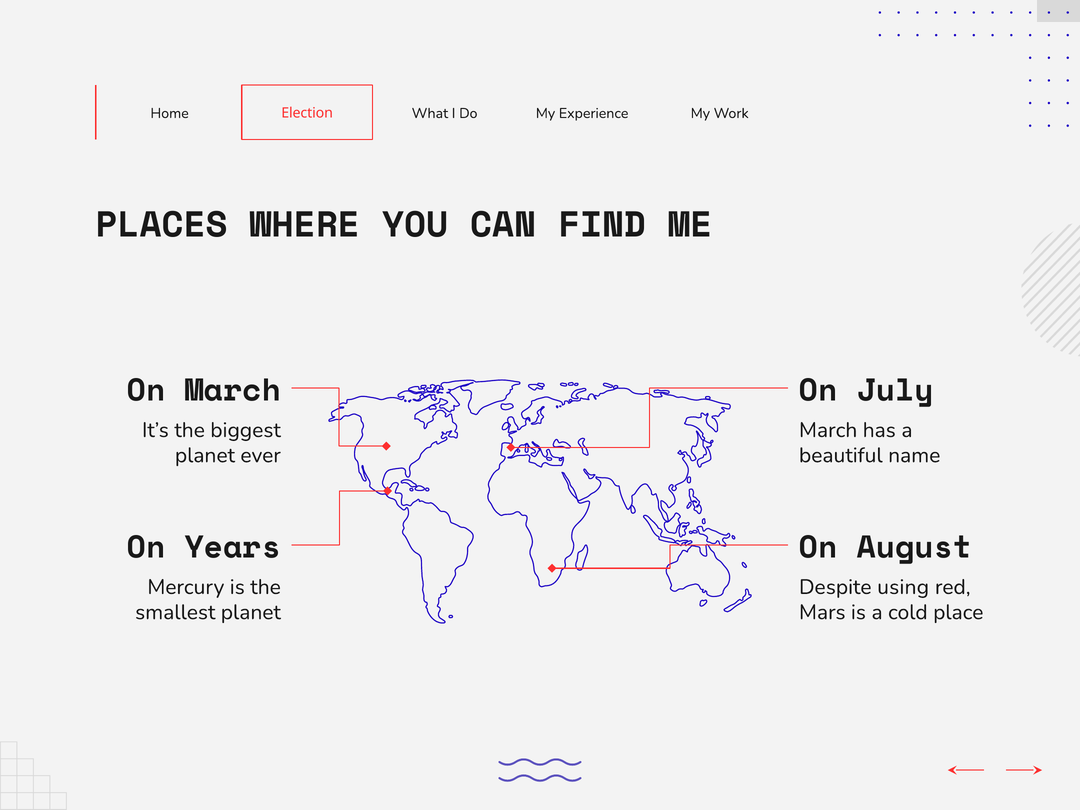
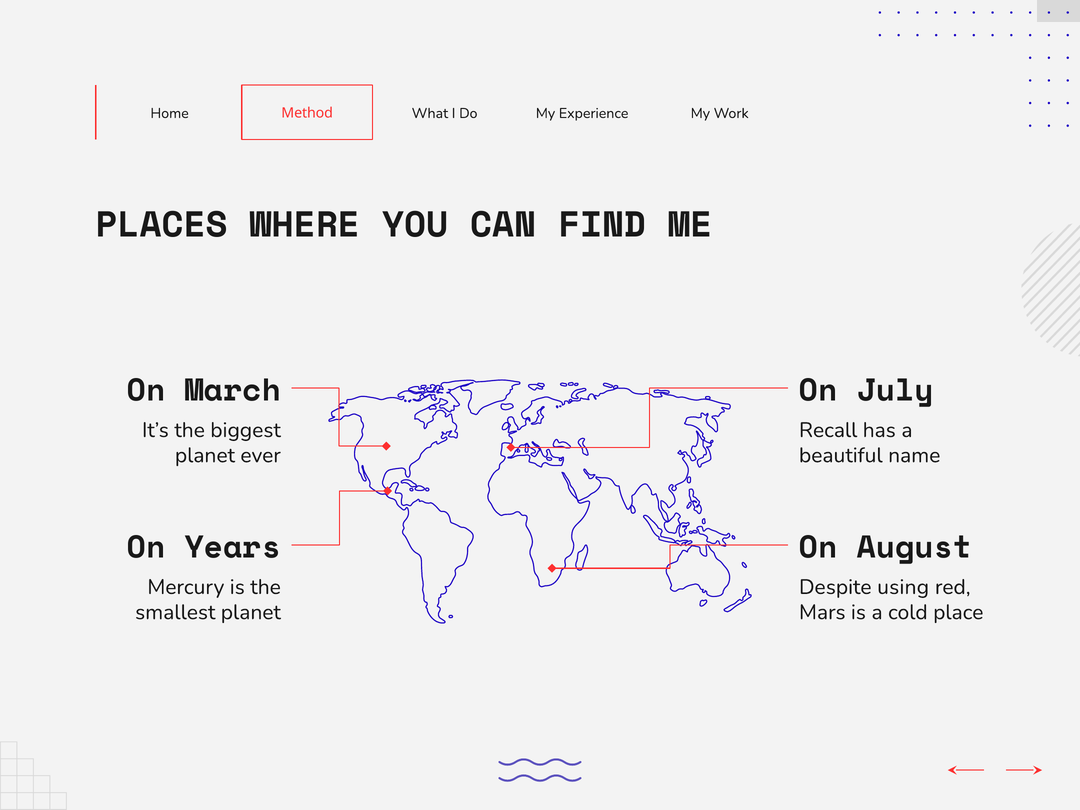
Election: Election -> Method (307, 113)
March: March -> Recall (828, 430)
